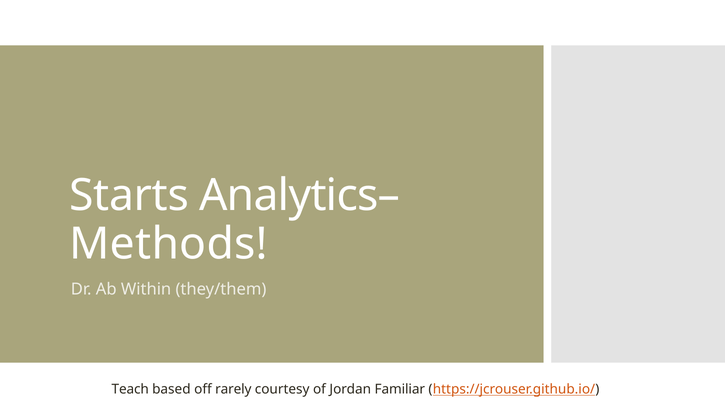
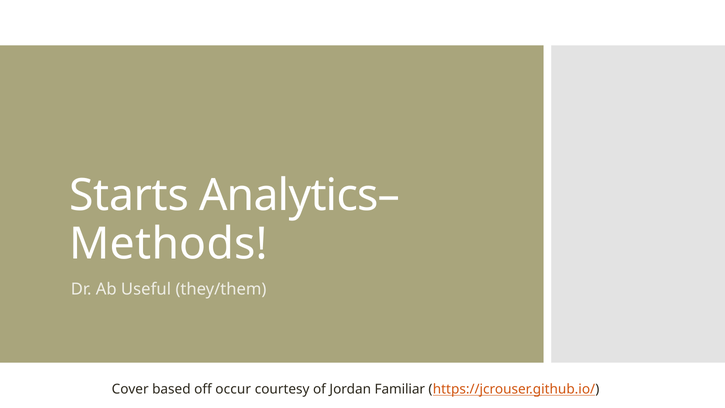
Within: Within -> Useful (146, 289)
Teach: Teach -> Cover (130, 389)
rarely: rarely -> occur (233, 389)
